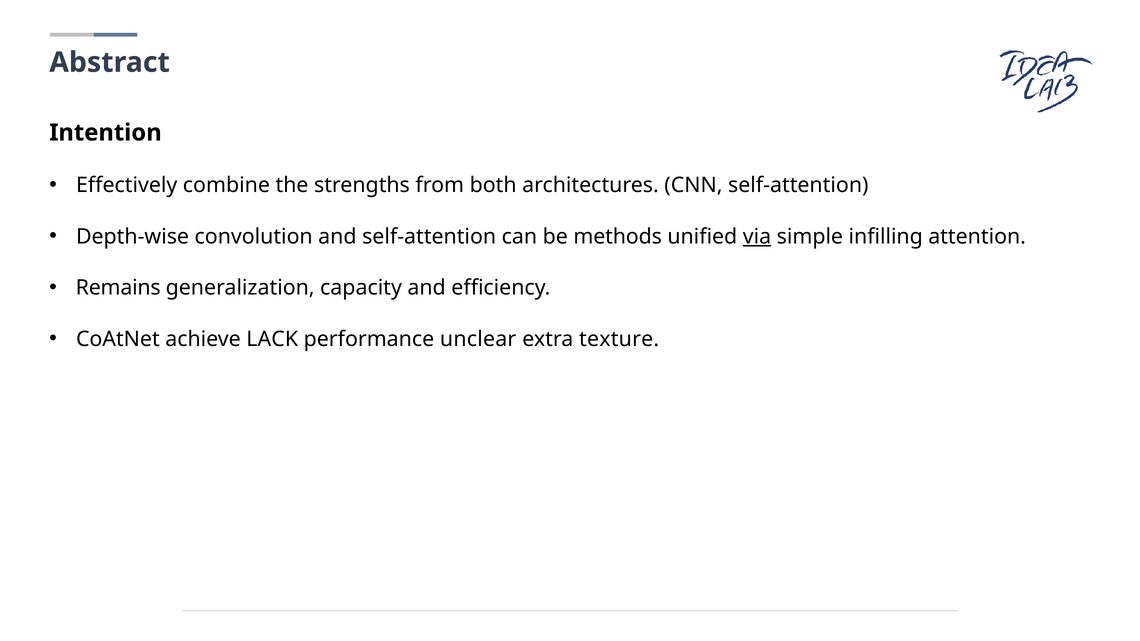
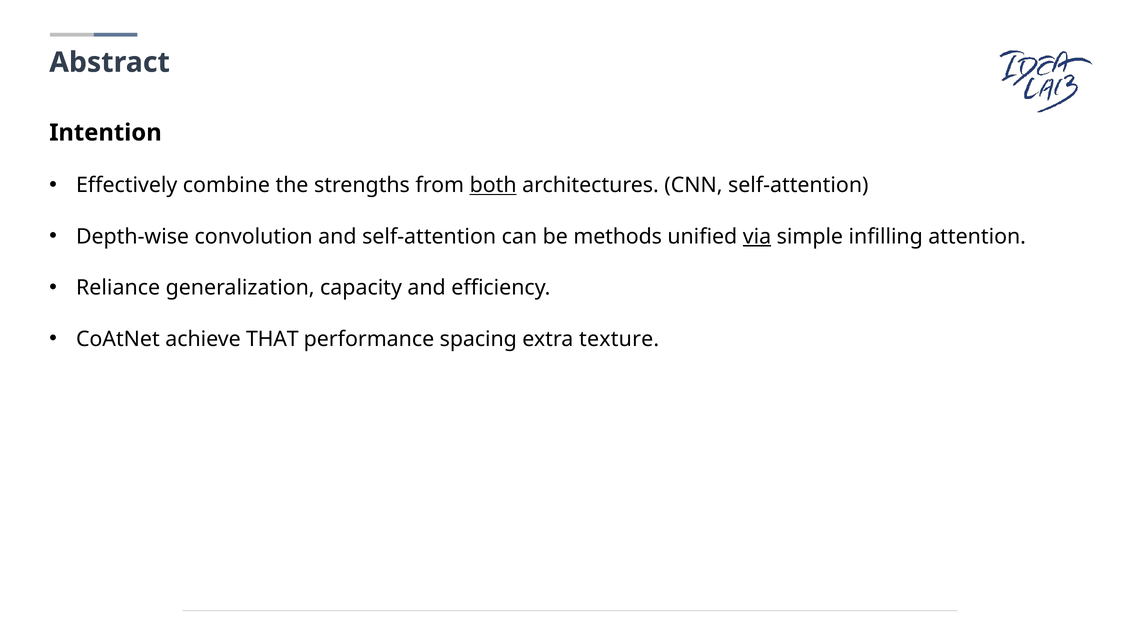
both underline: none -> present (493, 185)
Remains: Remains -> Reliance (118, 288)
LACK: LACK -> THAT (272, 339)
unclear: unclear -> spacing (478, 339)
